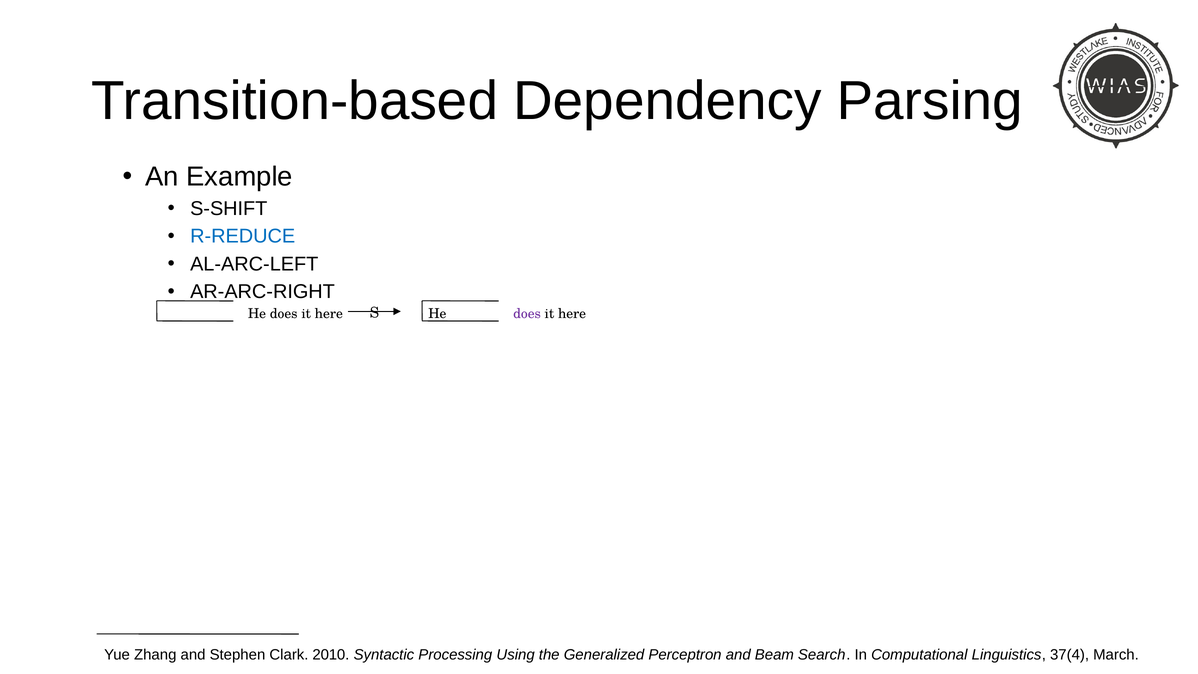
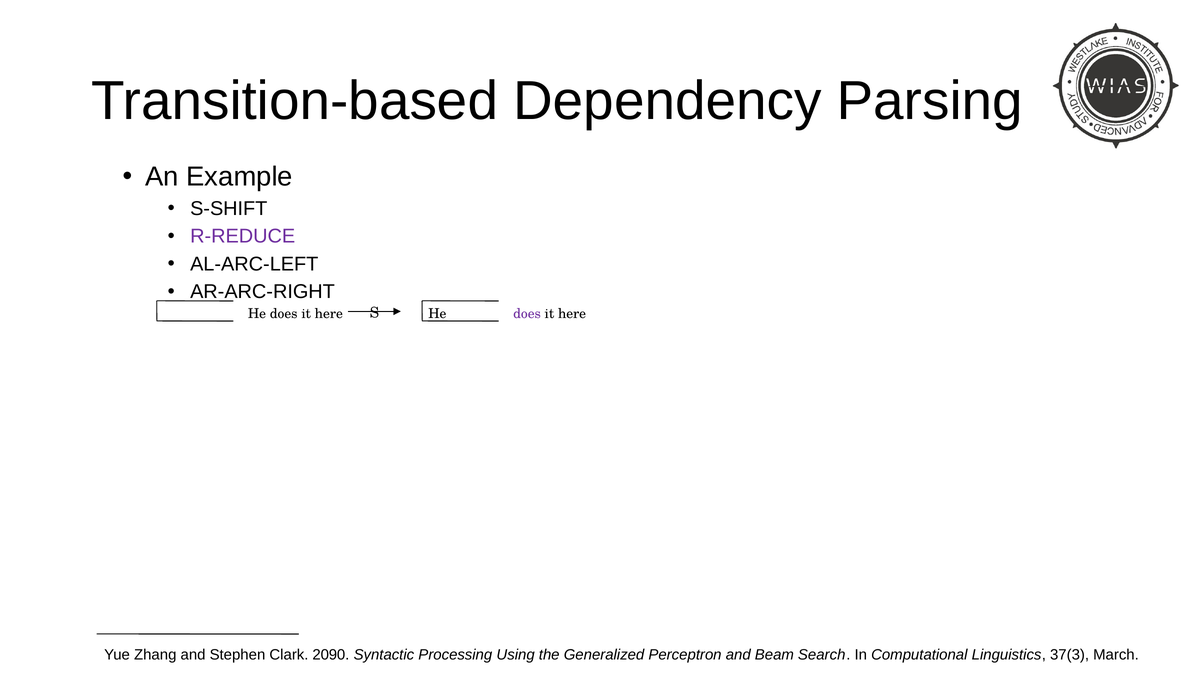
R-REDUCE colour: blue -> purple (243, 236)
2010: 2010 -> 2090 (331, 655)
37(4: 37(4 -> 37(3 (1070, 655)
